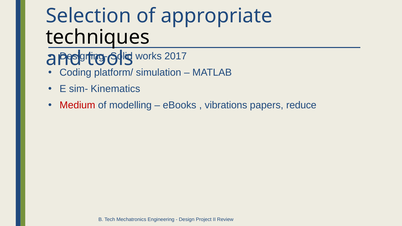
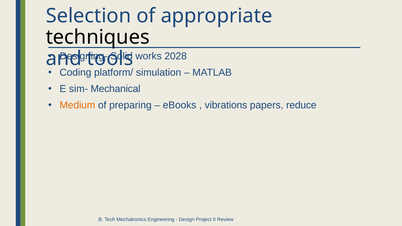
2017: 2017 -> 2028 (176, 56)
Kinematics: Kinematics -> Mechanical (116, 89)
Medium colour: red -> orange (77, 105)
modelling: modelling -> preparing (130, 105)
